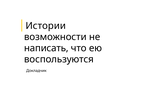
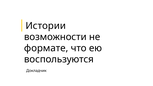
написать: написать -> формате (46, 48)
